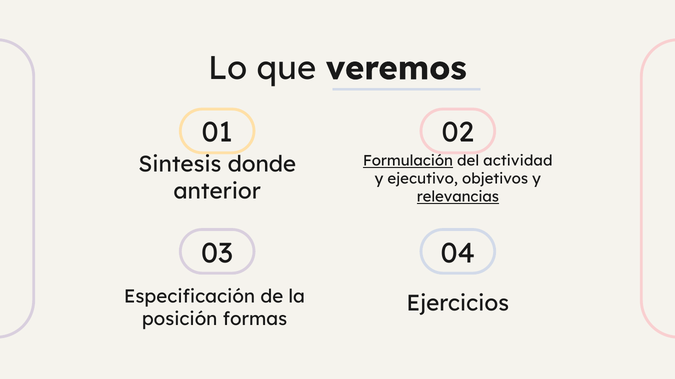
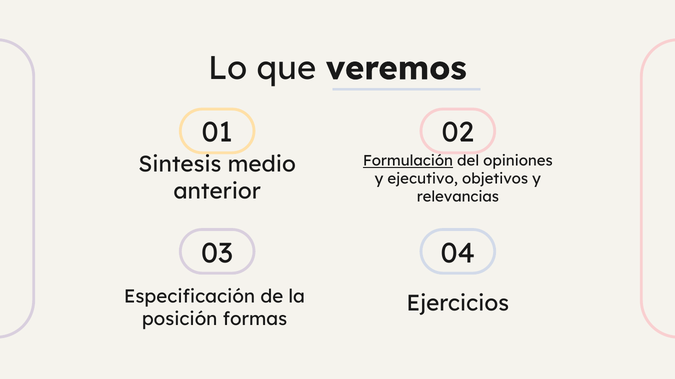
actividad: actividad -> opiniones (518, 161)
donde: donde -> medio (262, 165)
relevancias underline: present -> none (458, 197)
